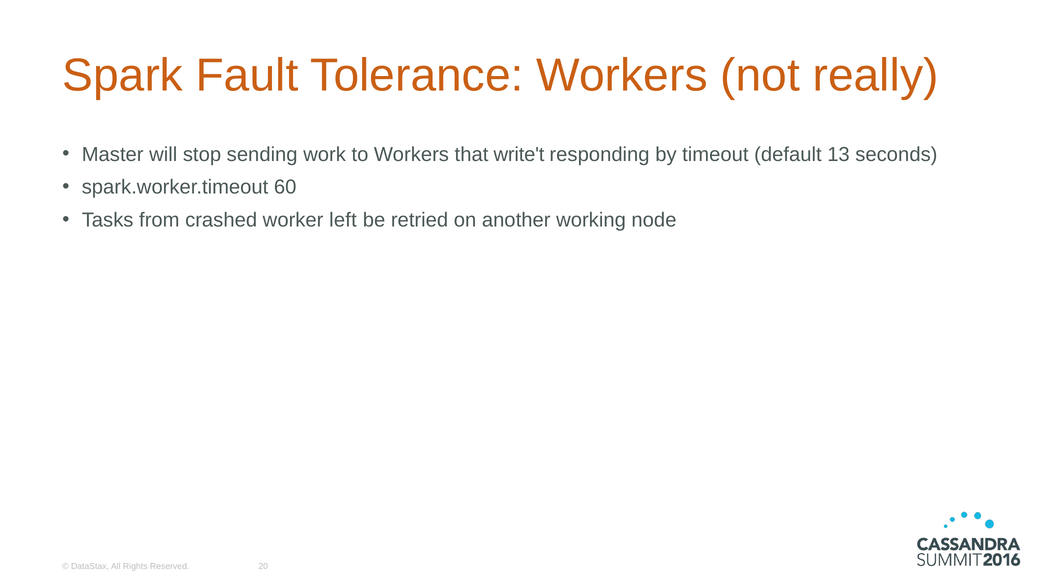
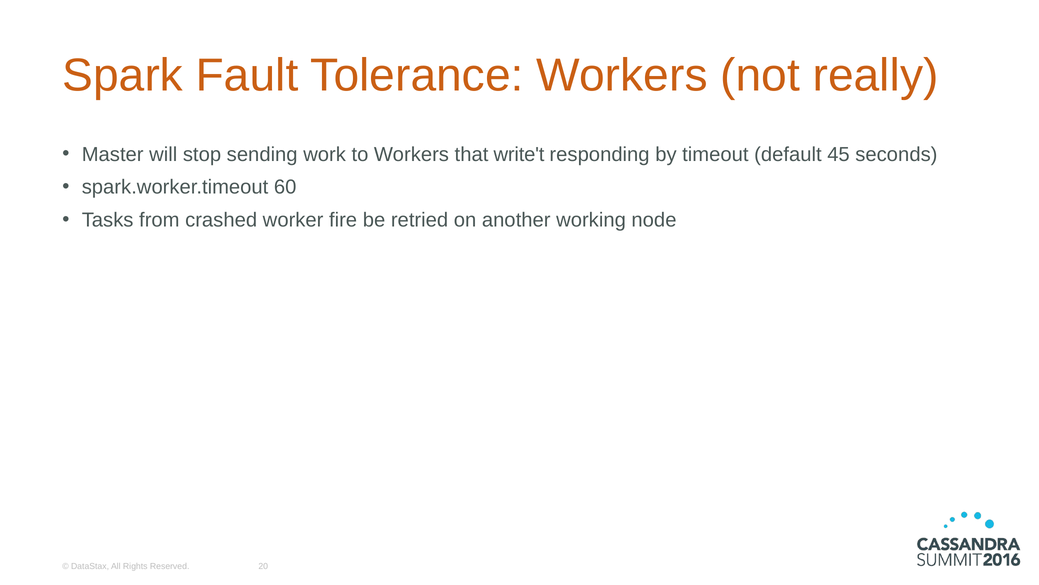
13: 13 -> 45 (838, 154)
left: left -> fire (343, 220)
